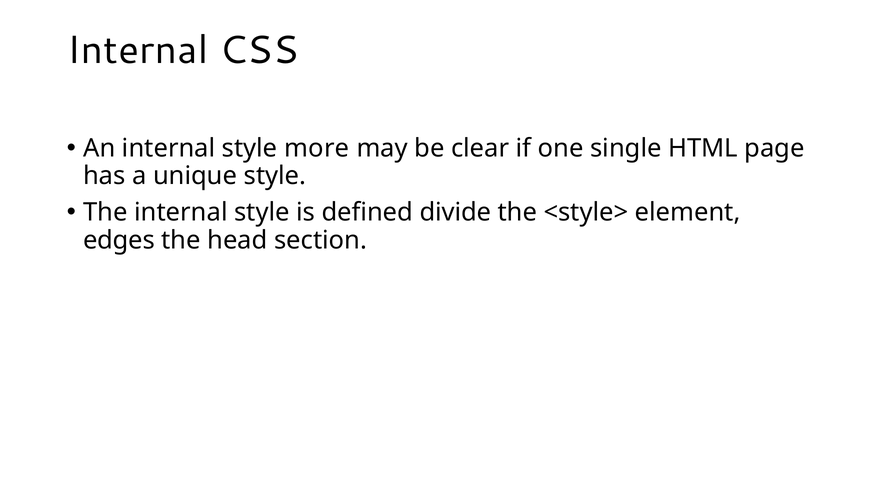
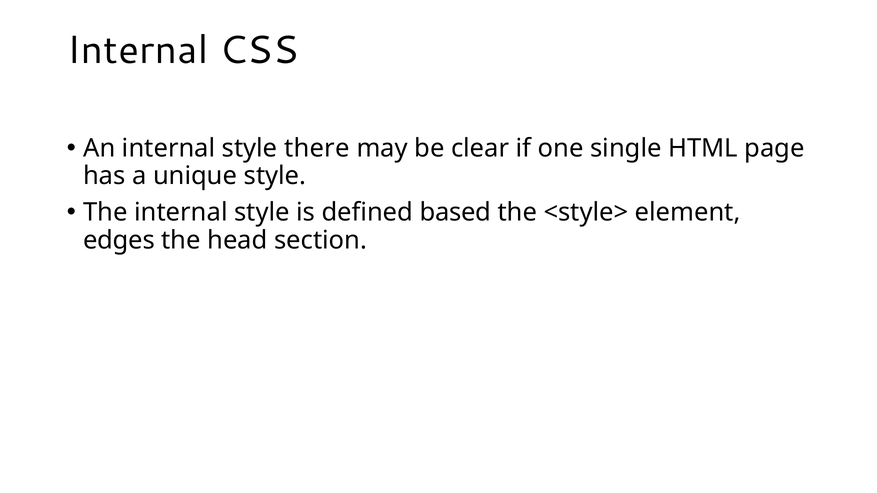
more: more -> there (317, 148)
divide: divide -> based (455, 213)
